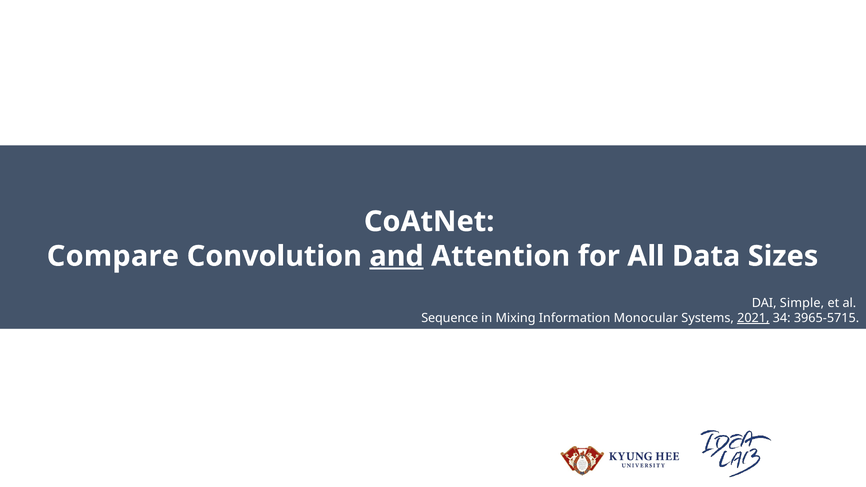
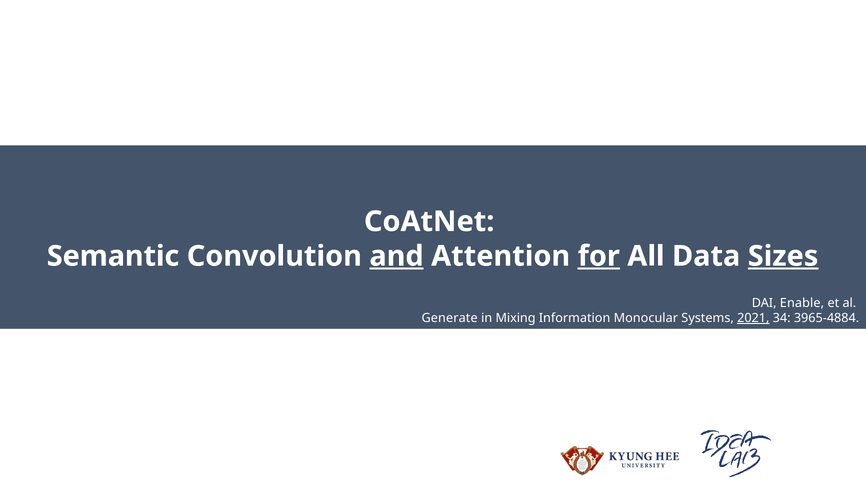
Compare: Compare -> Semantic (113, 256)
for underline: none -> present (599, 256)
Sizes underline: none -> present (783, 256)
Simple: Simple -> Enable (802, 303)
Sequence: Sequence -> Generate (450, 318)
3965-5715: 3965-5715 -> 3965-4884 (827, 318)
